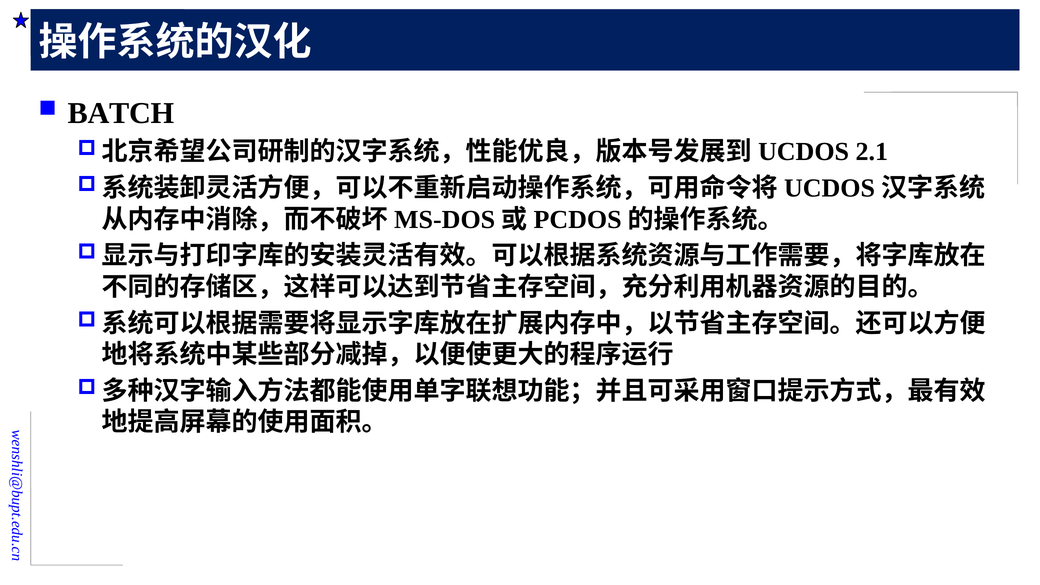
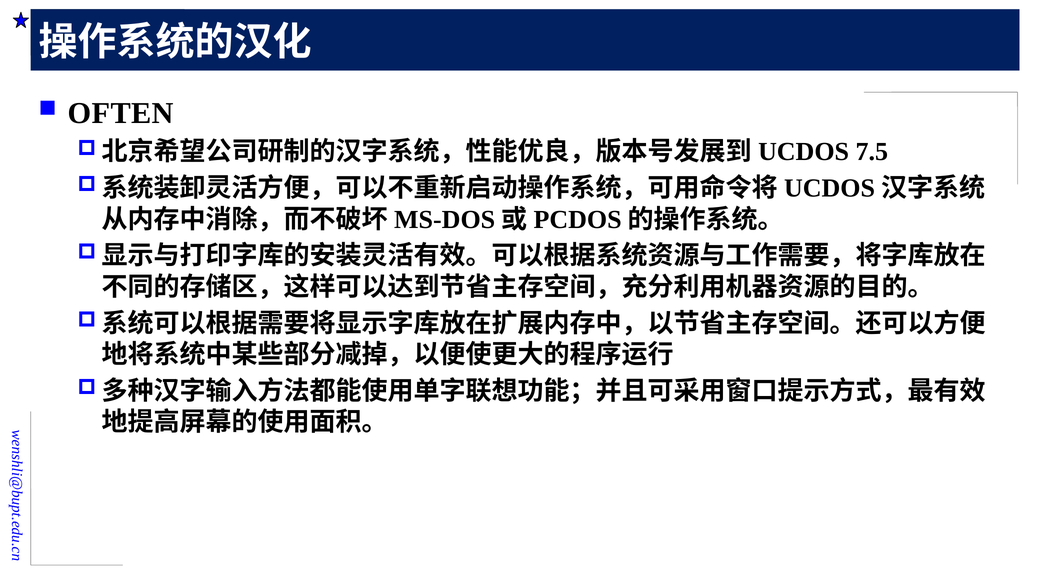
BATCH: BATCH -> OFTEN (121, 113)
2.1: 2.1 -> 7.5 (872, 152)
